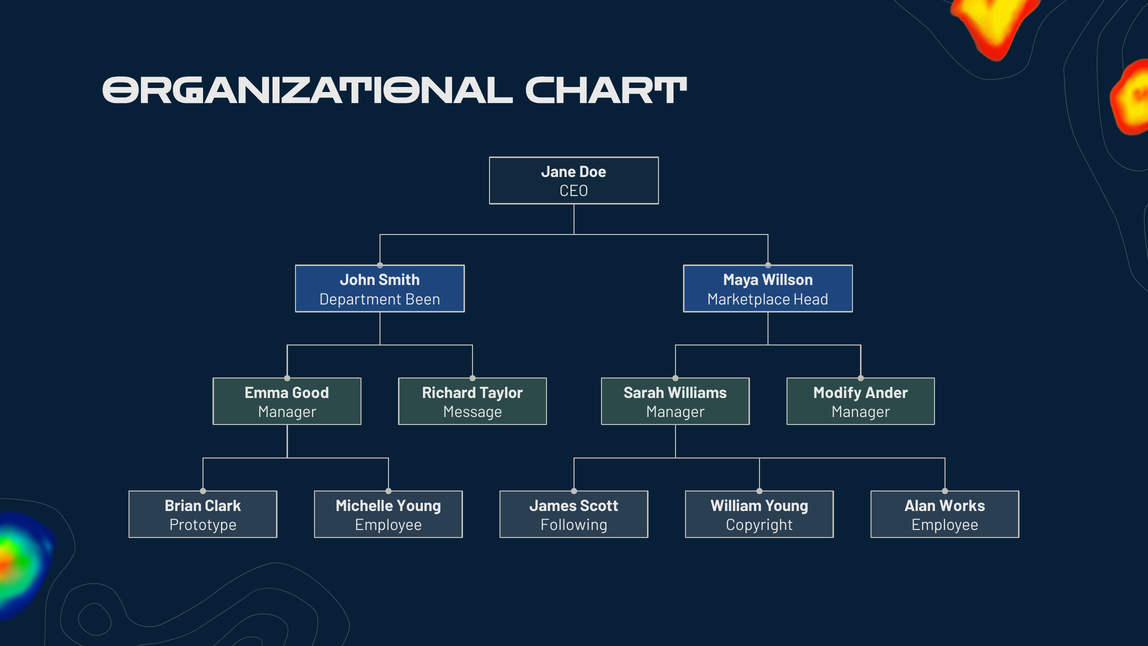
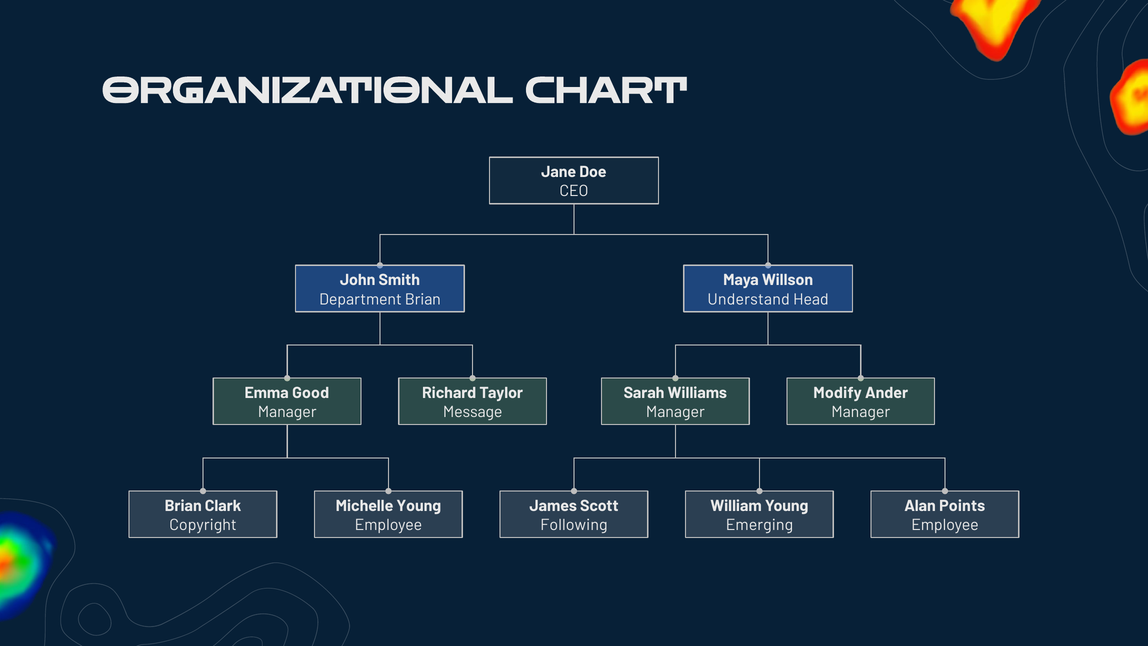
Department Been: Been -> Brian (423, 299)
Marketplace: Marketplace -> Understand (749, 299)
Works: Works -> Points (962, 506)
Prototype: Prototype -> Copyright (203, 525)
Copyright: Copyright -> Emerging (759, 525)
